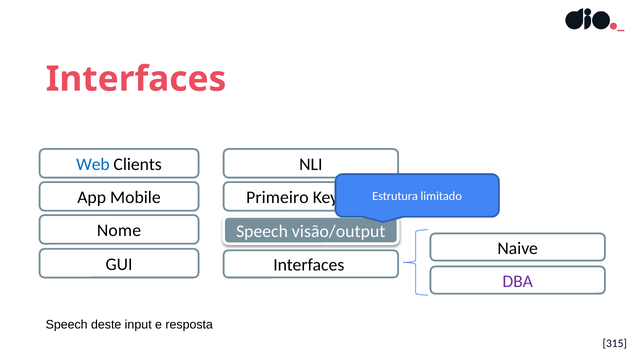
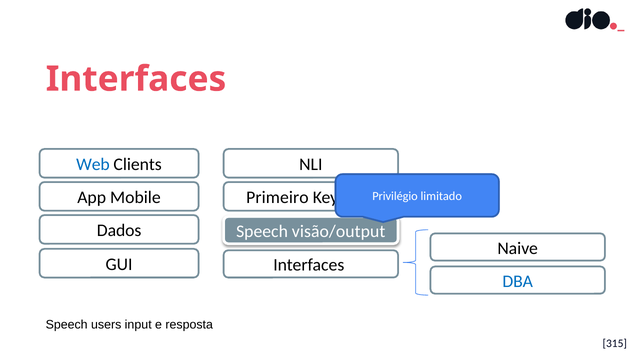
Estrutura: Estrutura -> Privilégio (395, 197)
Nome: Nome -> Dados (119, 231)
DBA colour: purple -> blue (518, 282)
deste: deste -> users (106, 325)
